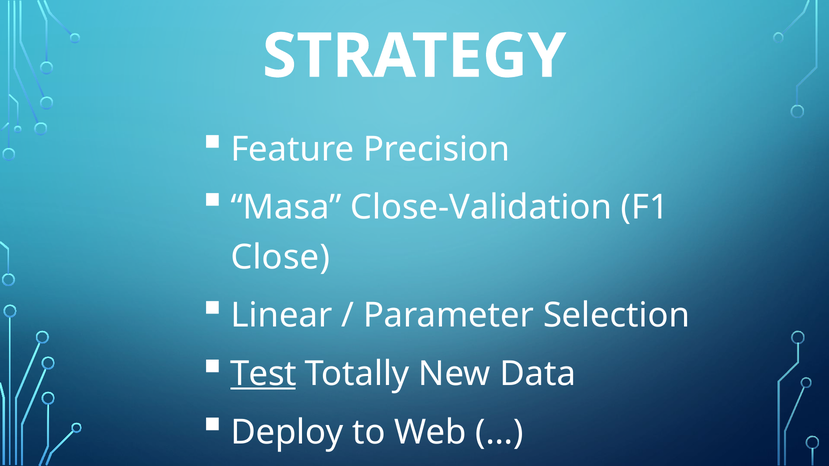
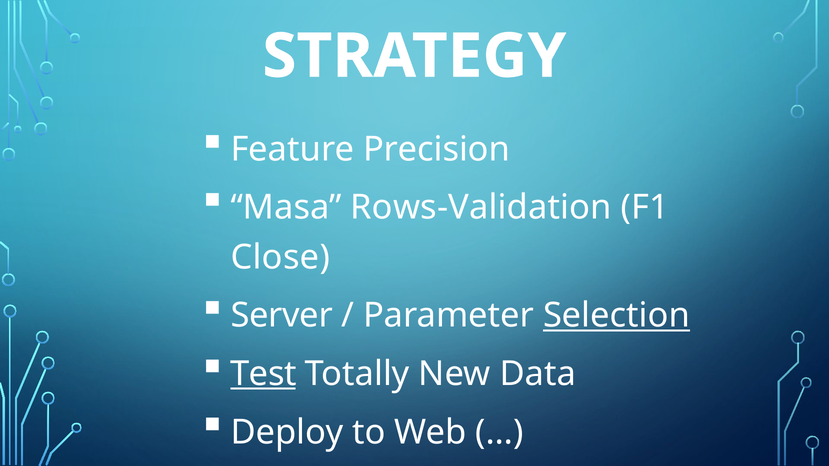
Close-Validation: Close-Validation -> Rows-Validation (481, 208)
Linear: Linear -> Server (282, 316)
Selection underline: none -> present (616, 316)
